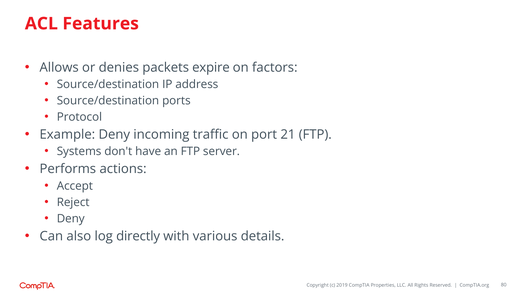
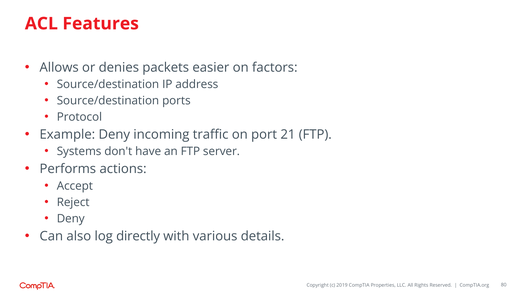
expire: expire -> easier (211, 68)
